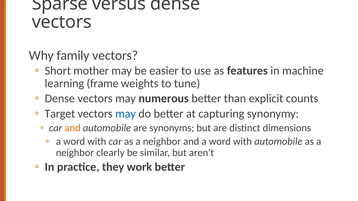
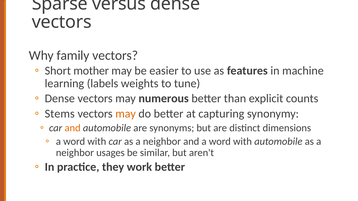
frame: frame -> labels (103, 84)
Target: Target -> Stems (60, 114)
may colour: blue -> orange (126, 114)
clearly: clearly -> usages (110, 153)
